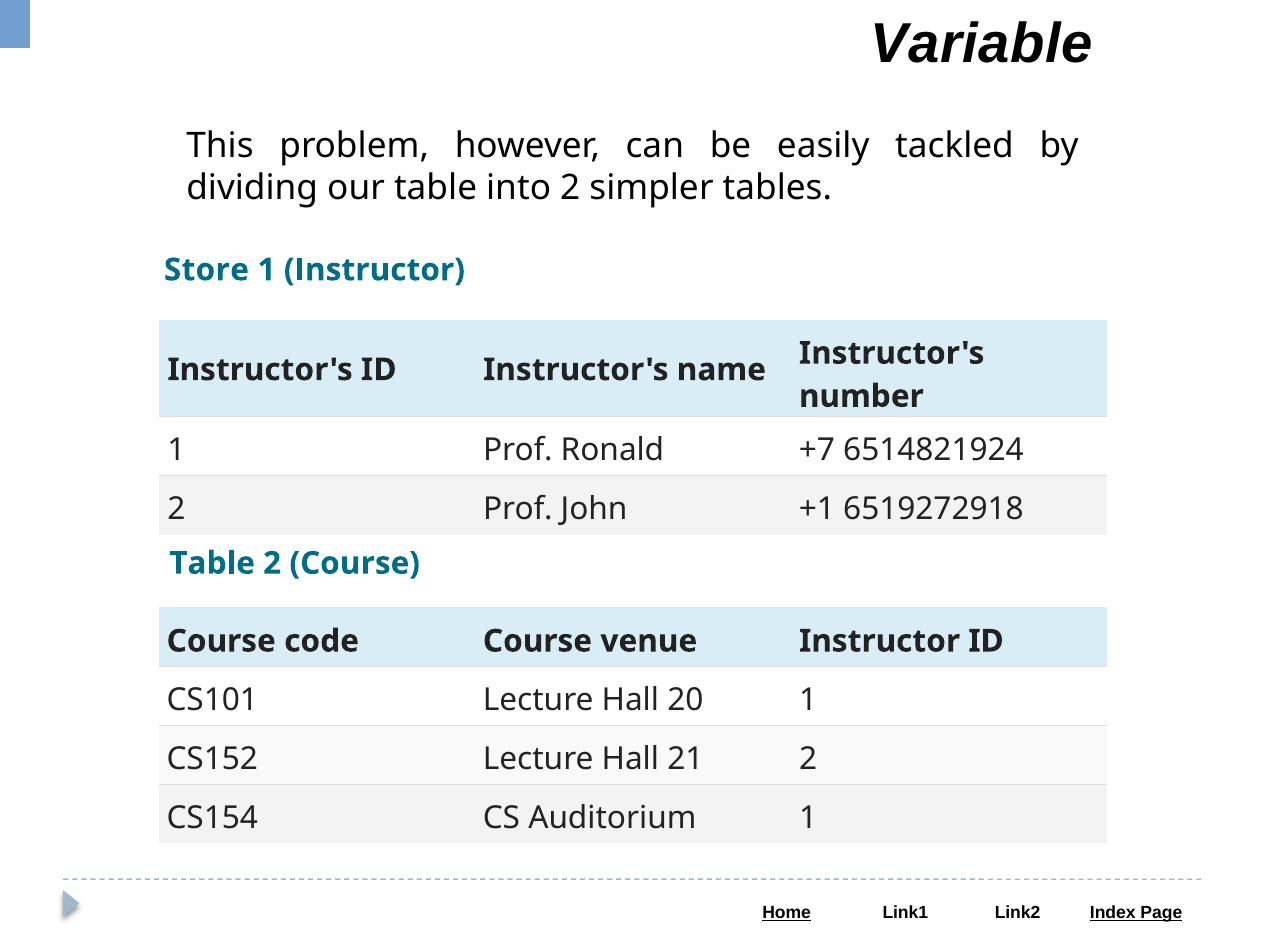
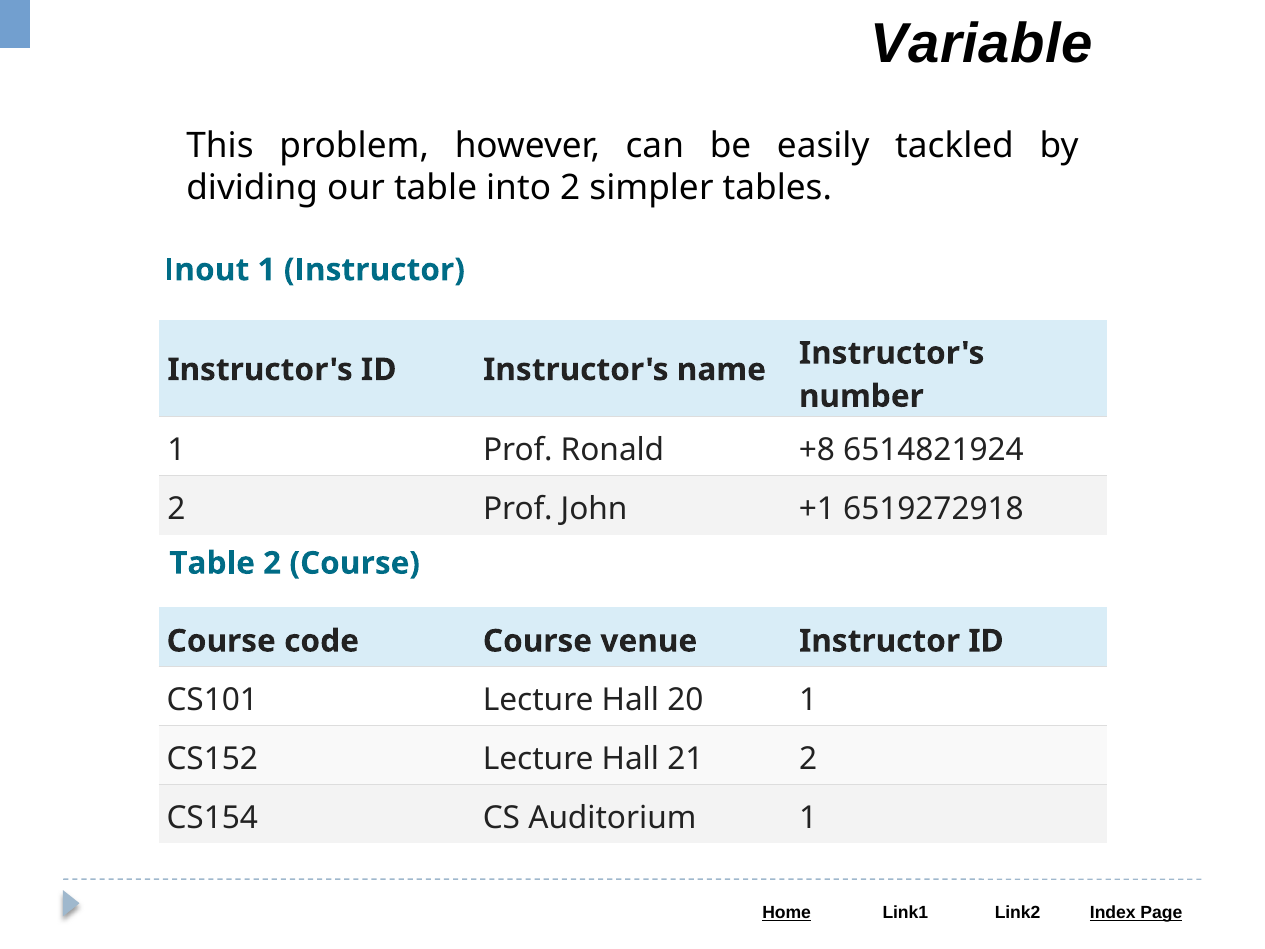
Store: Store -> Inout (206, 270)
+7: +7 -> +8 (817, 450)
